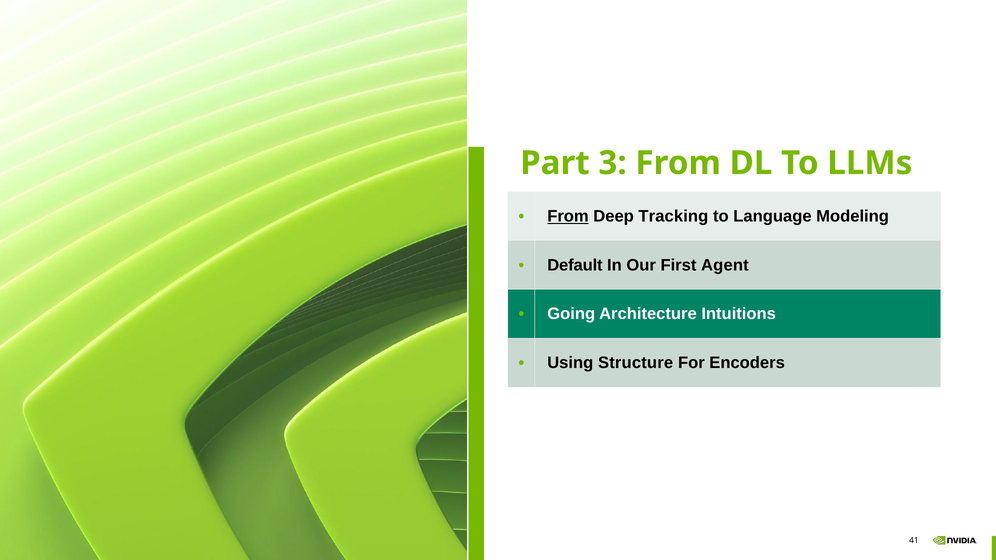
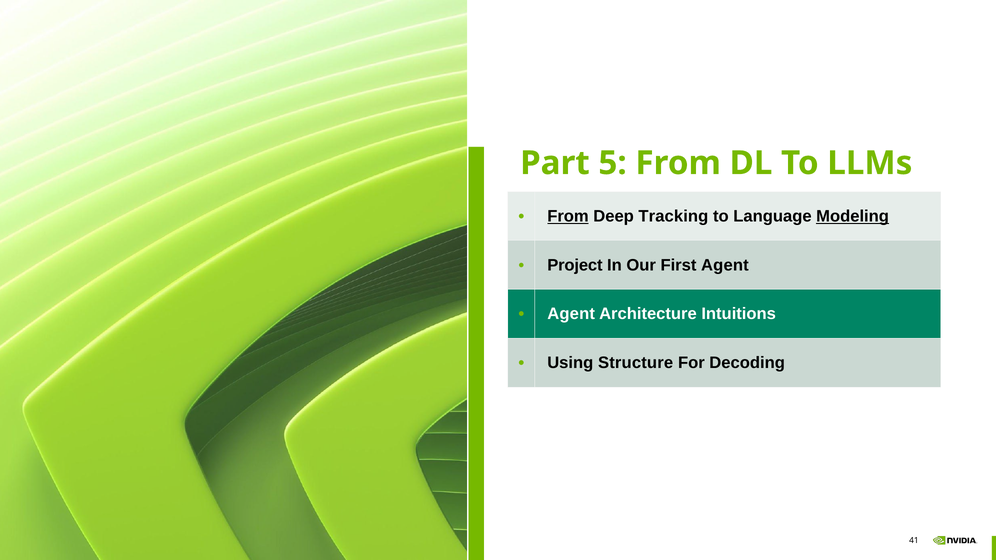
3: 3 -> 5 (613, 163)
Modeling underline: none -> present (853, 216)
Default: Default -> Project (575, 265)
Going: Going -> Agent (571, 314)
Encoders: Encoders -> Decoding (747, 363)
